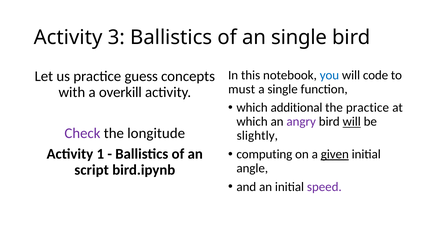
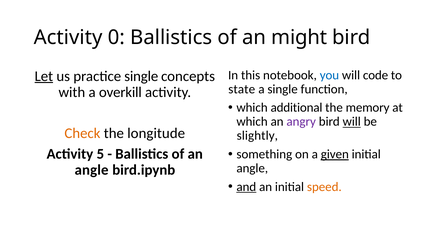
3: 3 -> 0 (116, 37)
an single: single -> might (299, 37)
Let underline: none -> present (44, 76)
practice guess: guess -> single (141, 76)
must: must -> state (242, 89)
the practice: practice -> memory (368, 108)
Check colour: purple -> orange (82, 133)
computing: computing -> something (264, 154)
1: 1 -> 5 (100, 154)
script: script -> angle (92, 170)
and underline: none -> present (246, 187)
speed colour: purple -> orange (324, 187)
